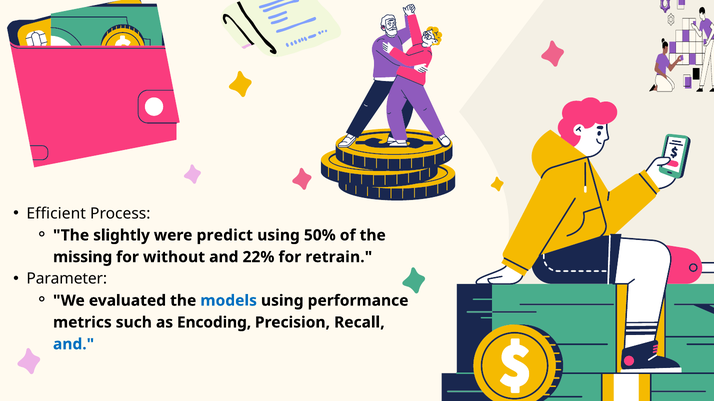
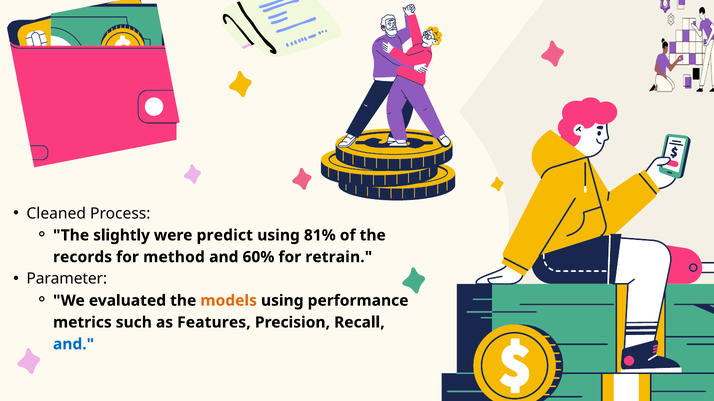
Efficient: Efficient -> Cleaned (56, 214)
50%: 50% -> 81% (320, 236)
missing: missing -> records (83, 257)
without: without -> method (174, 257)
22%: 22% -> 60% (258, 257)
models colour: blue -> orange (229, 301)
Encoding: Encoding -> Features (214, 323)
